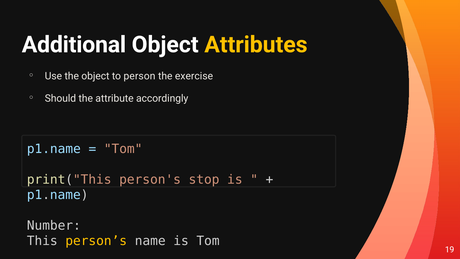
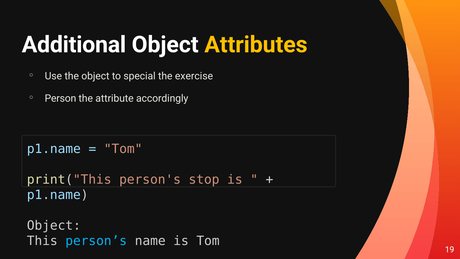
person: person -> special (140, 76)
Should: Should -> Person (60, 98)
Number: Number -> Object (54, 225)
person’s colour: yellow -> light blue (96, 241)
